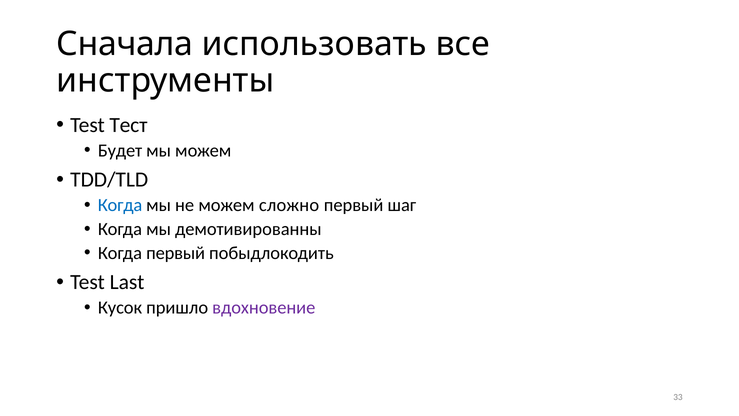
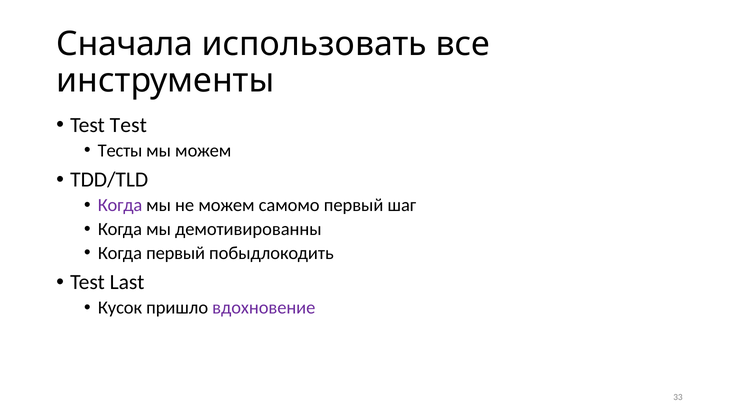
Test Тест: Тест -> Test (128, 125)
Будет: Будет -> Тесты (120, 150)
Когда colour: blue -> purple (120, 205)
сложно: сложно -> самомо (289, 205)
